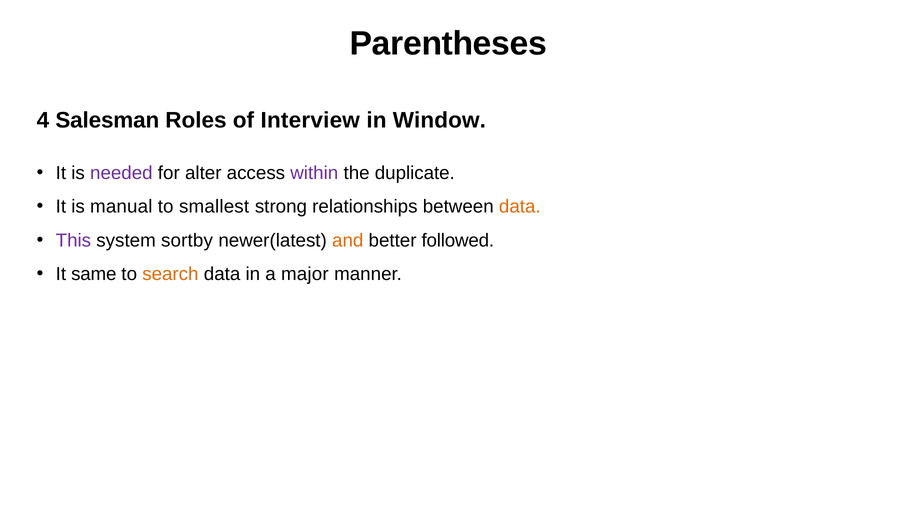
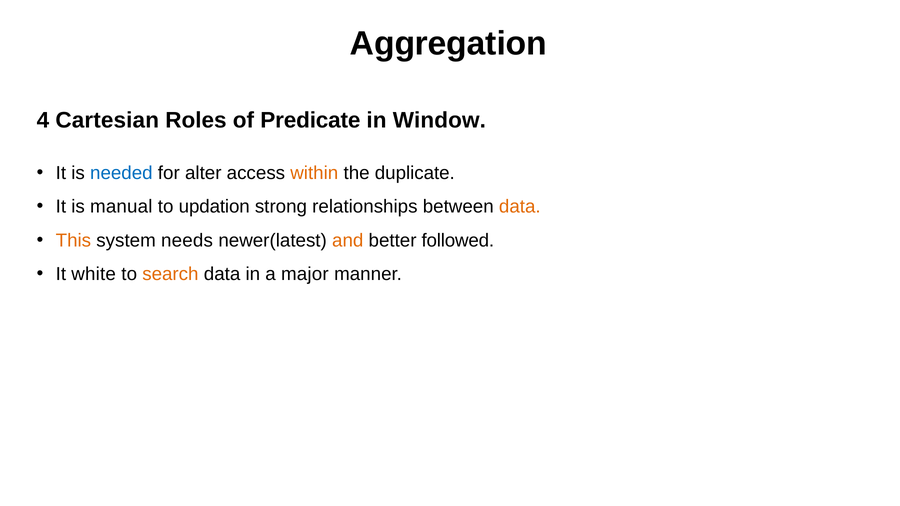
Parentheses: Parentheses -> Aggregation (448, 44)
Salesman: Salesman -> Cartesian (107, 120)
Interview: Interview -> Predicate (310, 120)
needed colour: purple -> blue (121, 173)
within colour: purple -> orange (314, 173)
smallest: smallest -> updation (214, 207)
This colour: purple -> orange (73, 241)
sortby: sortby -> needs (187, 241)
same: same -> white (94, 274)
